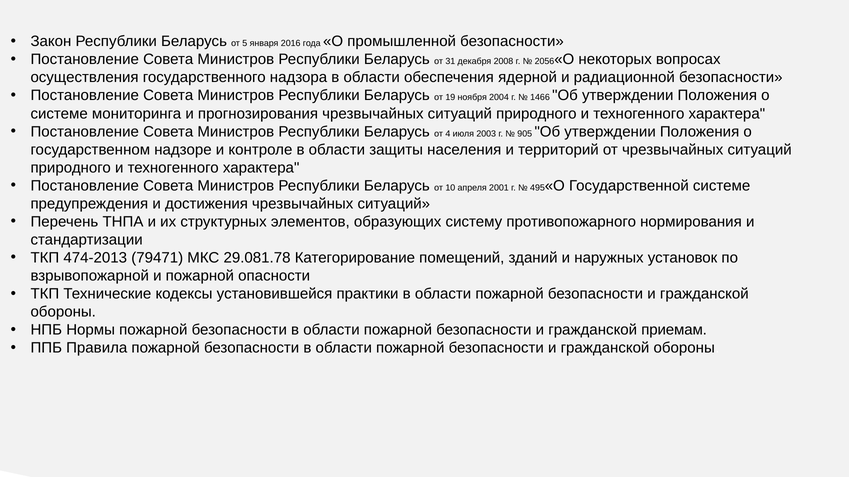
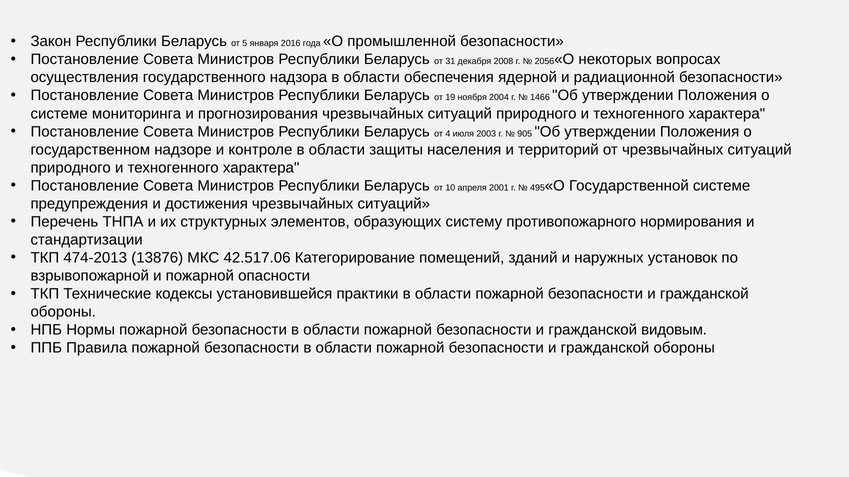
79471: 79471 -> 13876 (157, 258)
29.081.78: 29.081.78 -> 42.517.06 (257, 258)
приемам: приемам -> видовым (674, 330)
